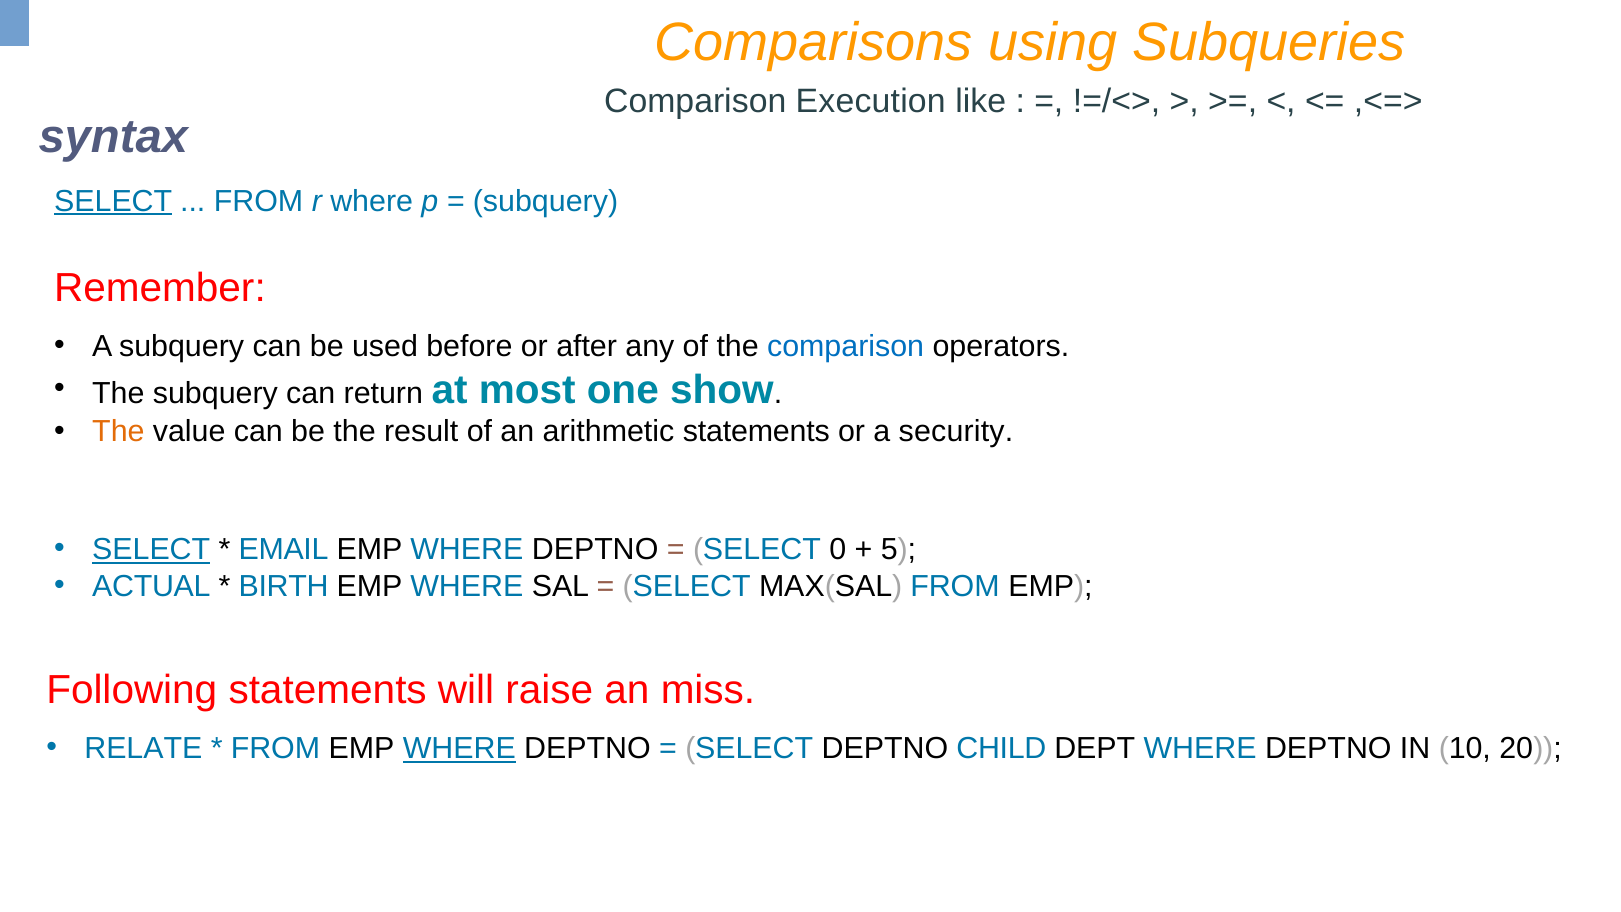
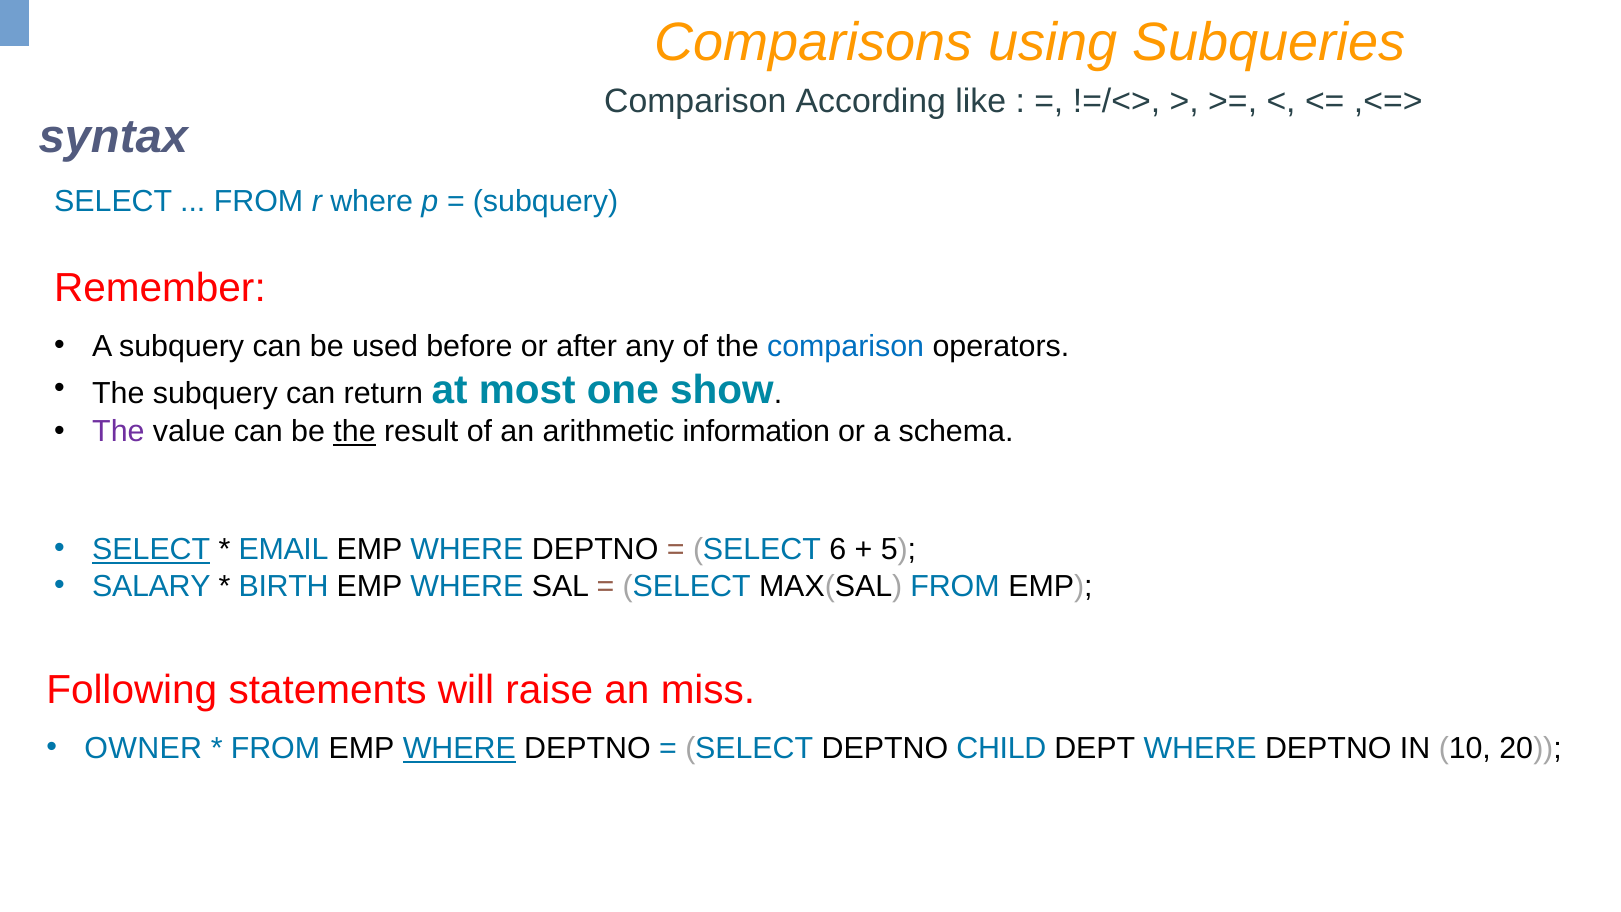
Execution: Execution -> According (871, 101)
SELECT underline: present -> none (113, 201)
The colour: orange -> purple (118, 432)
the underline: none -> present (355, 432)
arithmetic statements: statements -> information (756, 432)
security: security -> schema (956, 432)
0: 0 -> 6 (838, 549)
ACTUAL: ACTUAL -> SALARY (151, 586)
RELATE: RELATE -> OWNER (143, 748)
